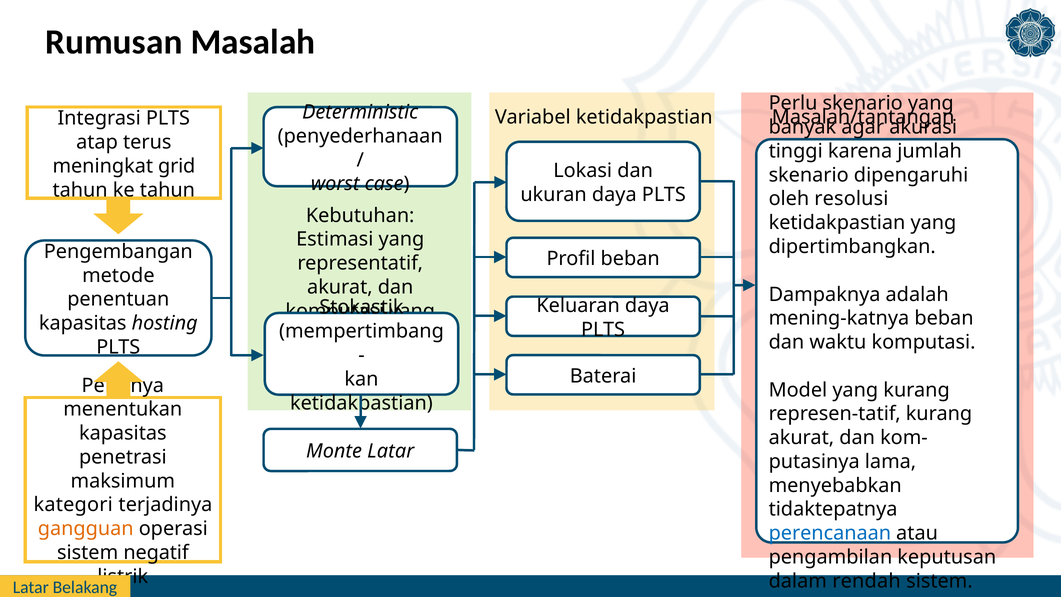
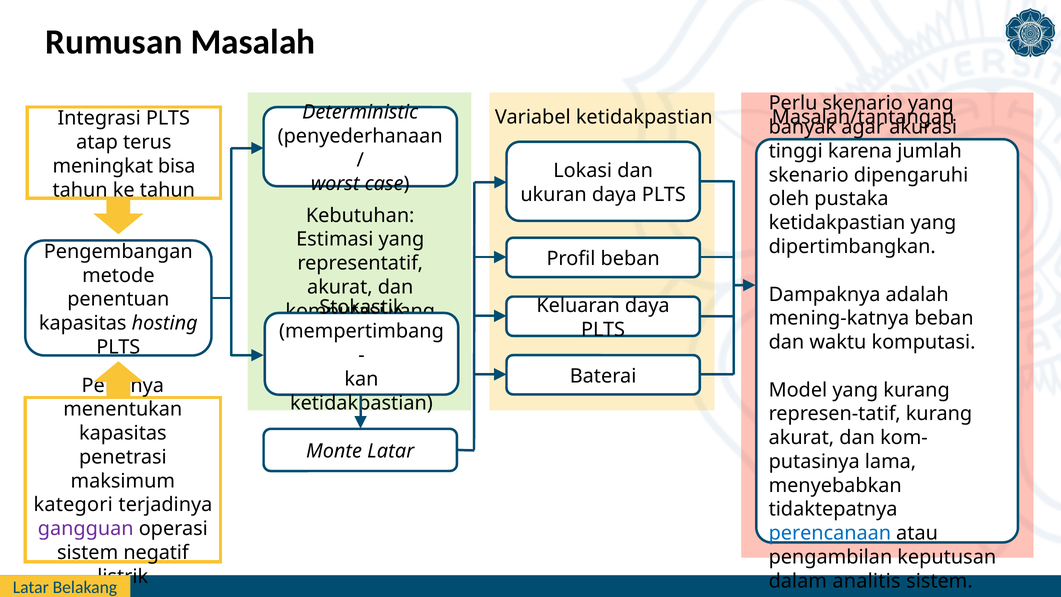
grid: grid -> bisa (177, 166)
resolusi: resolusi -> pustaka (851, 199)
gangguan colour: orange -> purple (86, 529)
rendah: rendah -> analitis (866, 581)
